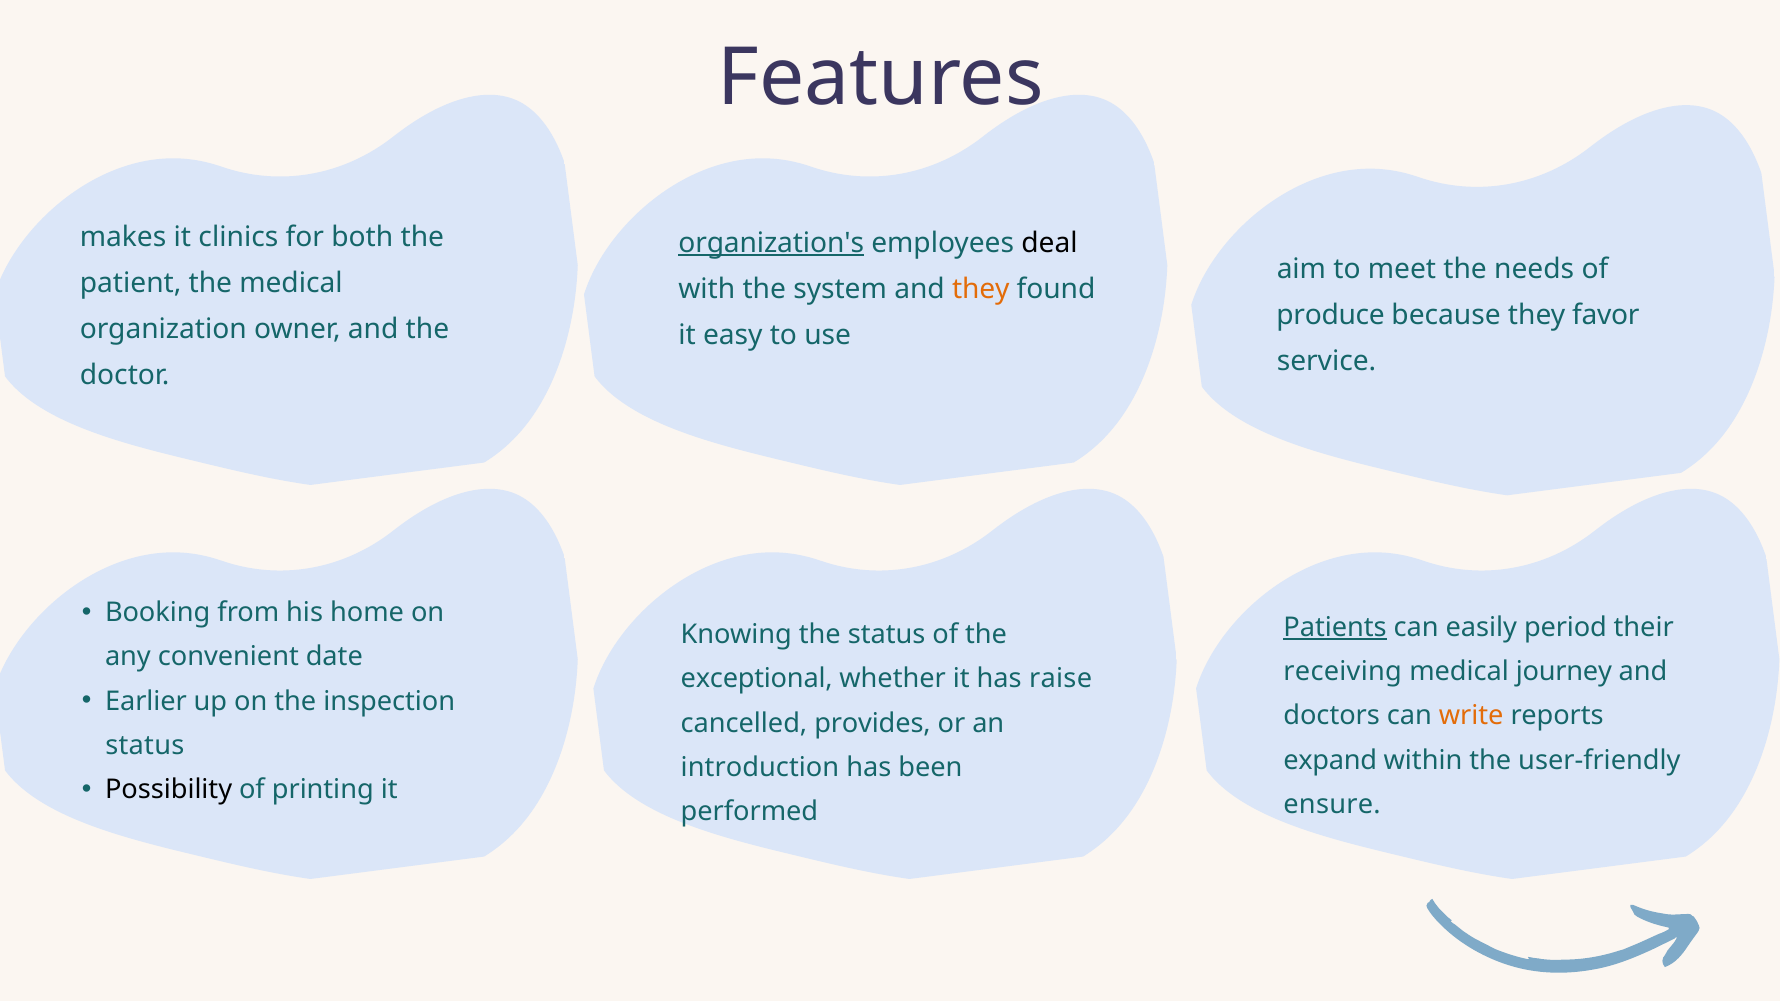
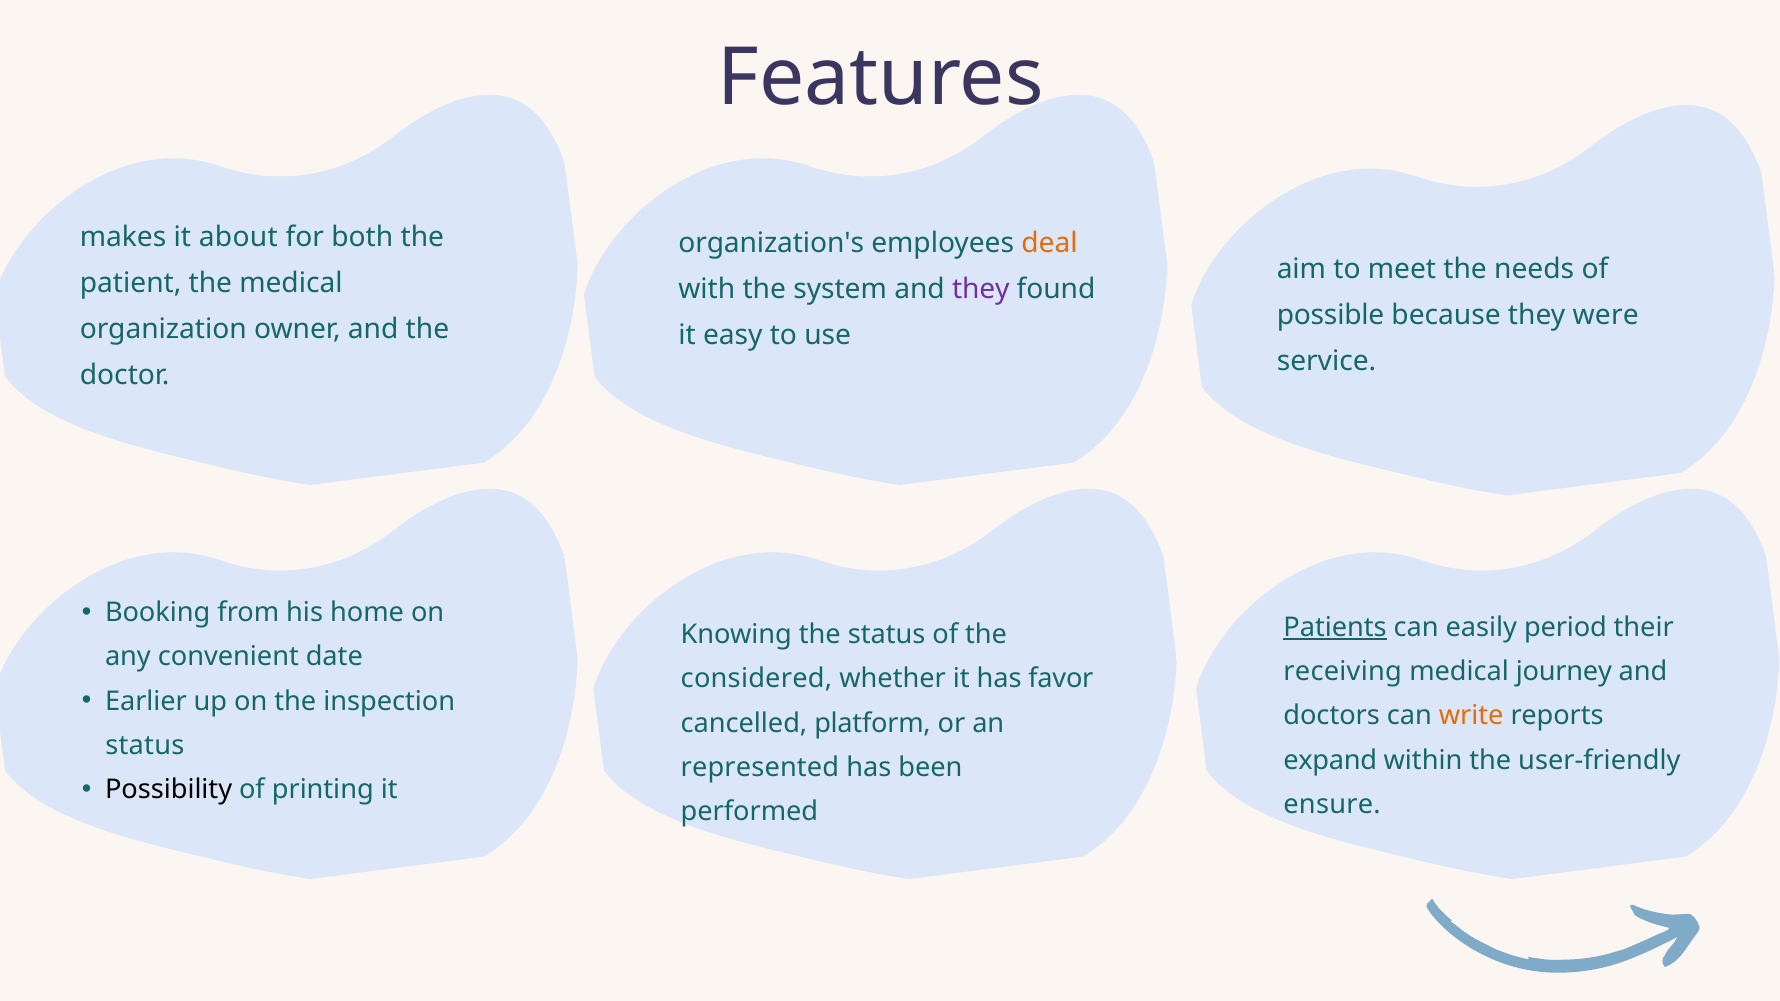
clinics: clinics -> about (238, 238)
organization's underline: present -> none (771, 243)
deal colour: black -> orange (1050, 243)
they colour: orange -> purple (981, 289)
produce: produce -> possible (1331, 316)
favor: favor -> were (1606, 316)
exceptional: exceptional -> considered (756, 679)
raise: raise -> favor (1061, 679)
provides: provides -> platform (873, 723)
introduction: introduction -> represented (760, 768)
